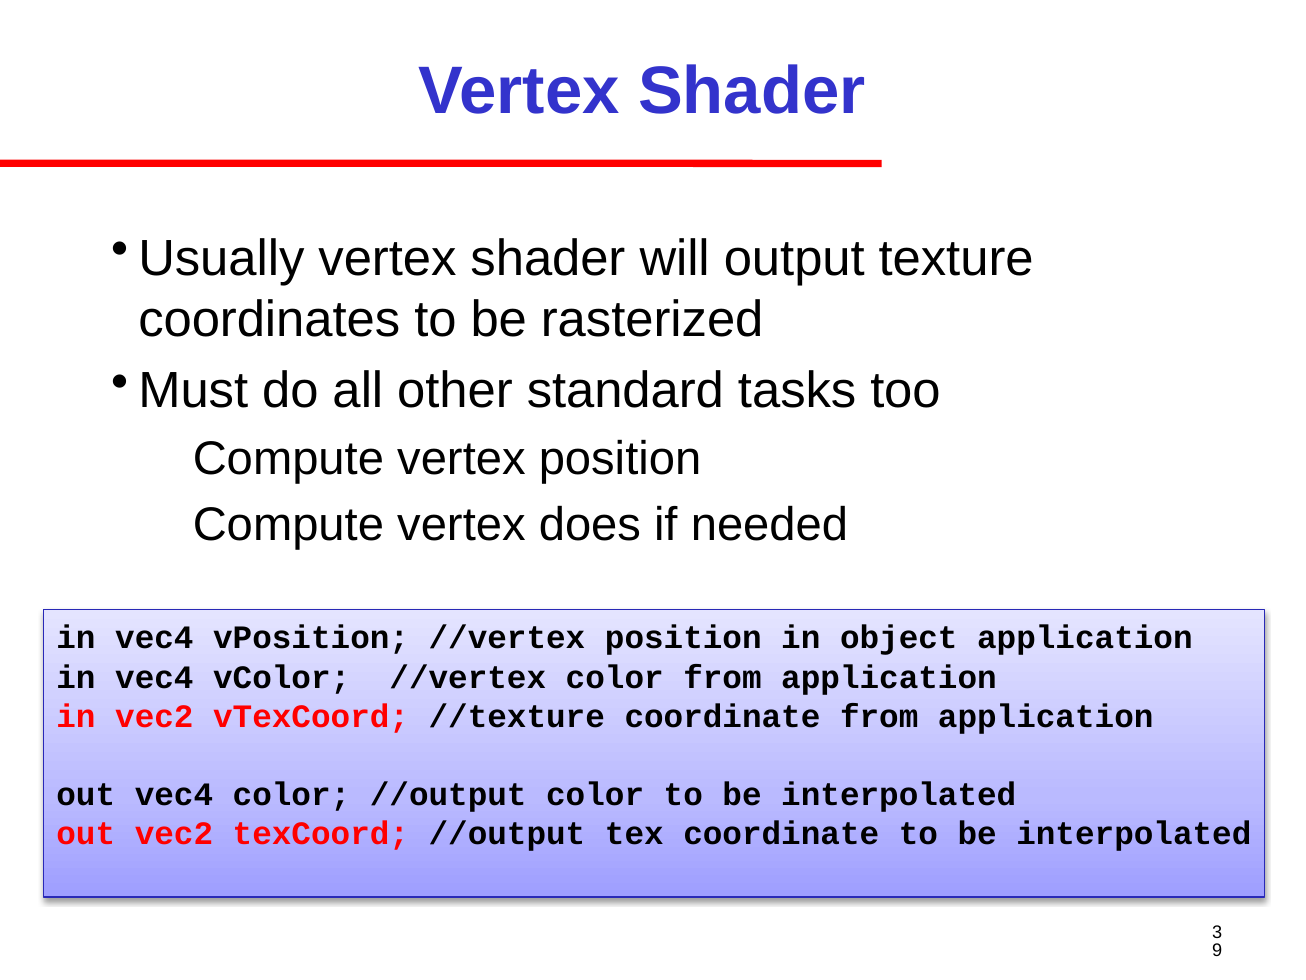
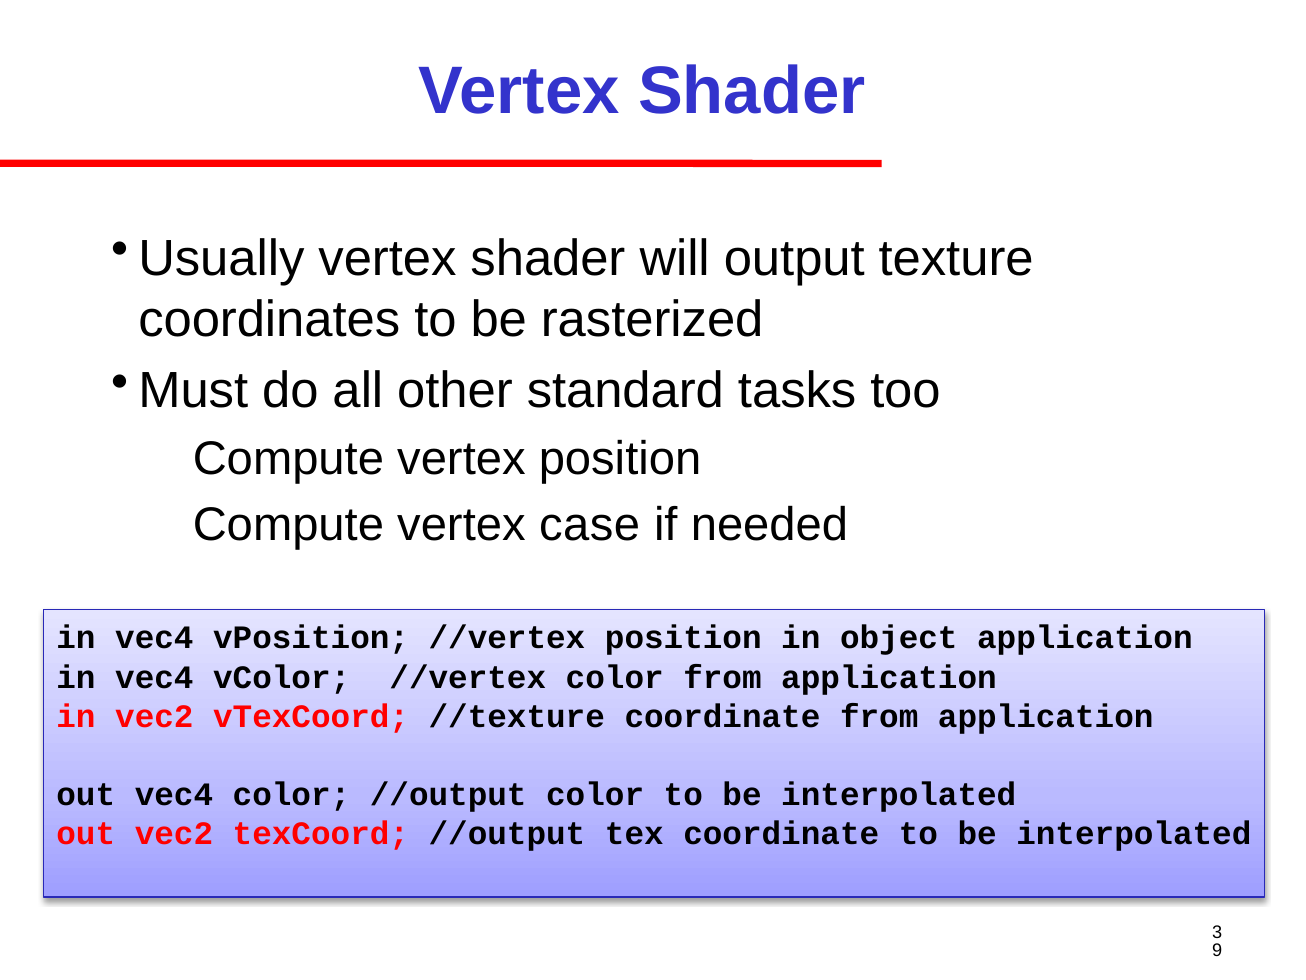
does: does -> case (590, 524)
